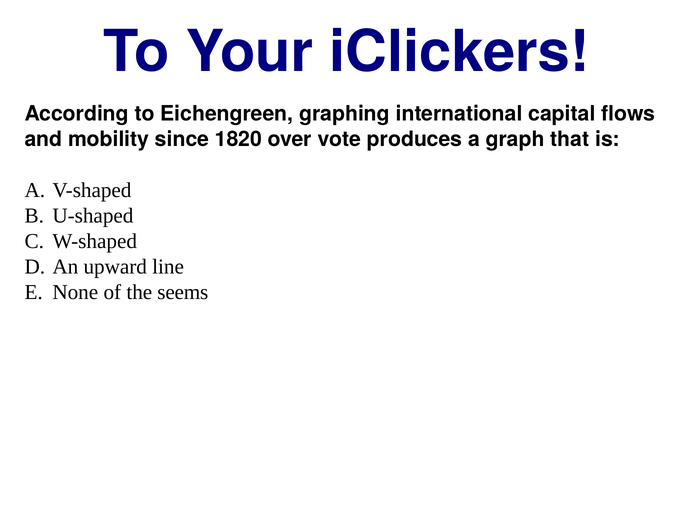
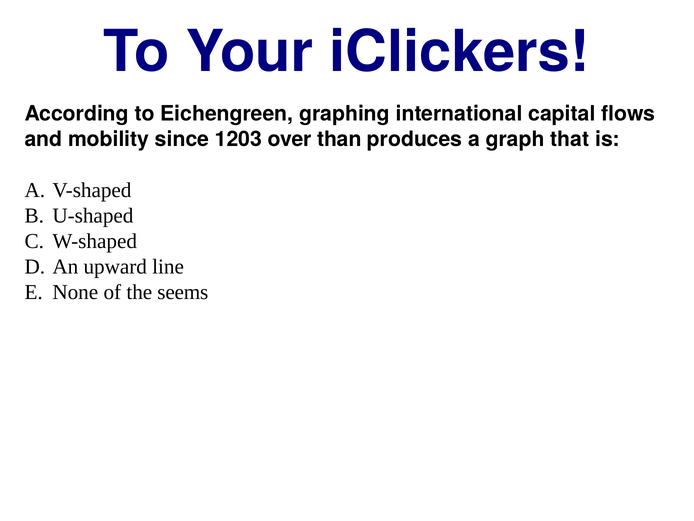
1820: 1820 -> 1203 (238, 139)
vote: vote -> than (339, 139)
